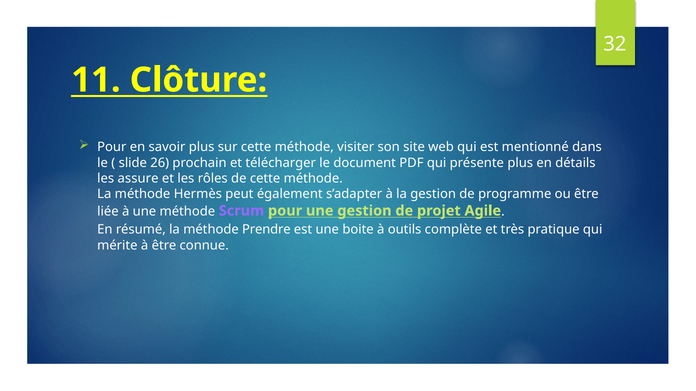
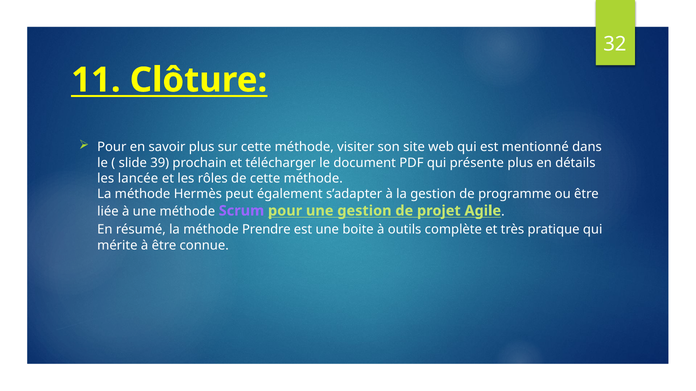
26: 26 -> 39 (160, 163)
assure: assure -> lancée (138, 179)
